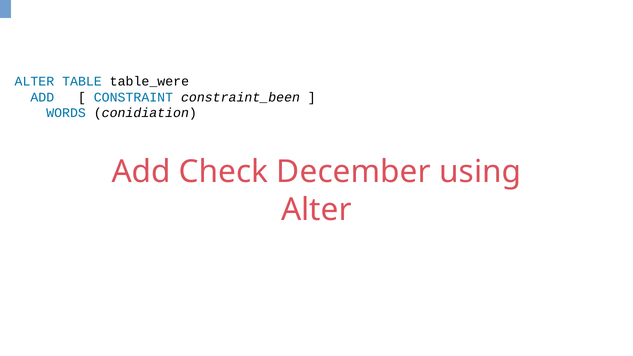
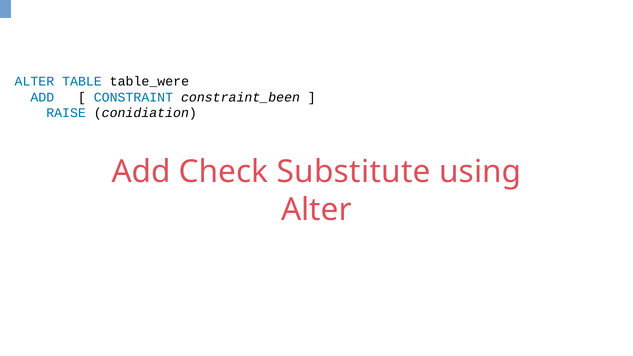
WORDS: WORDS -> RAISE (66, 113)
December: December -> Substitute (354, 172)
